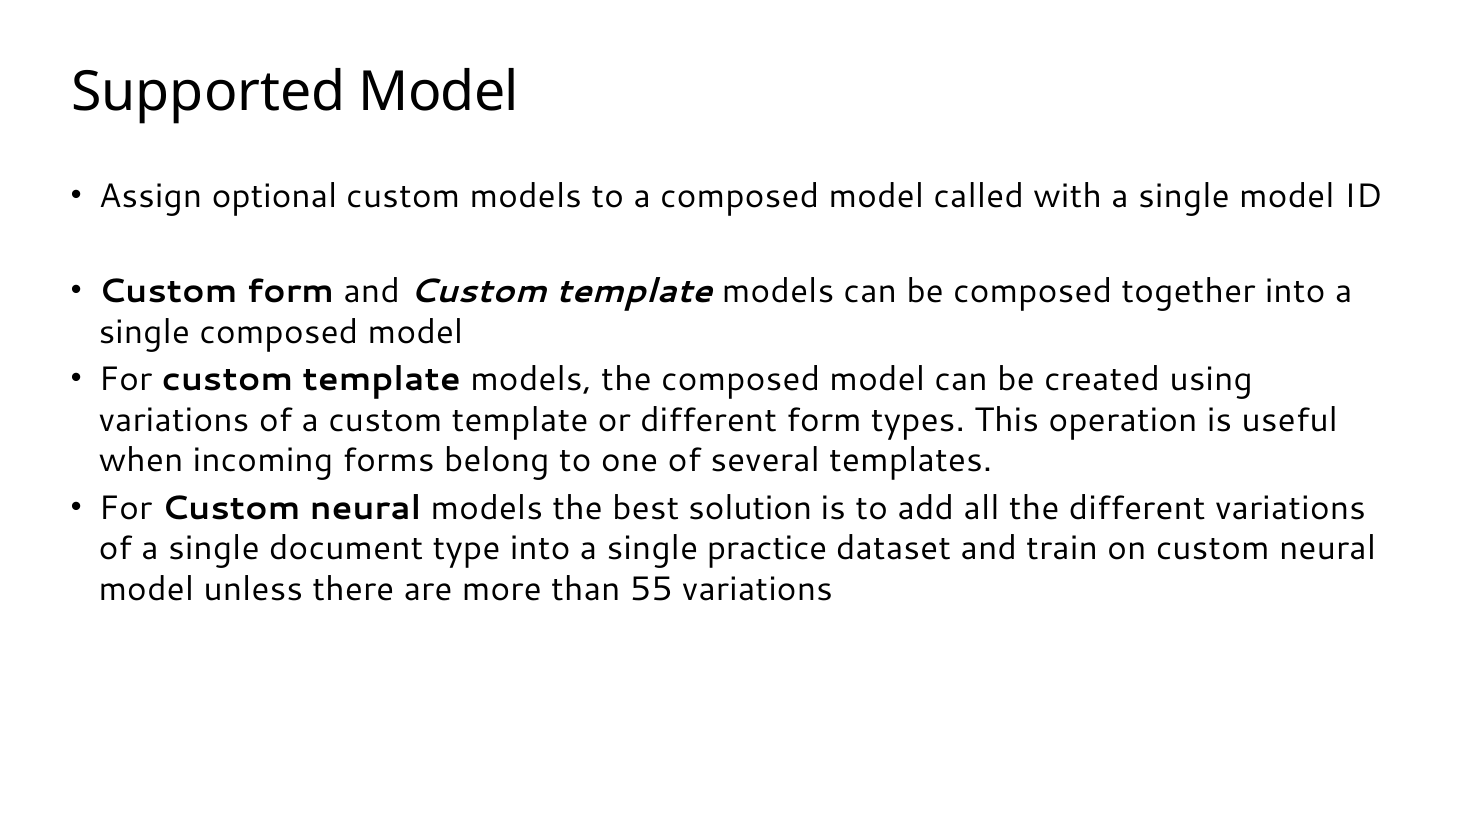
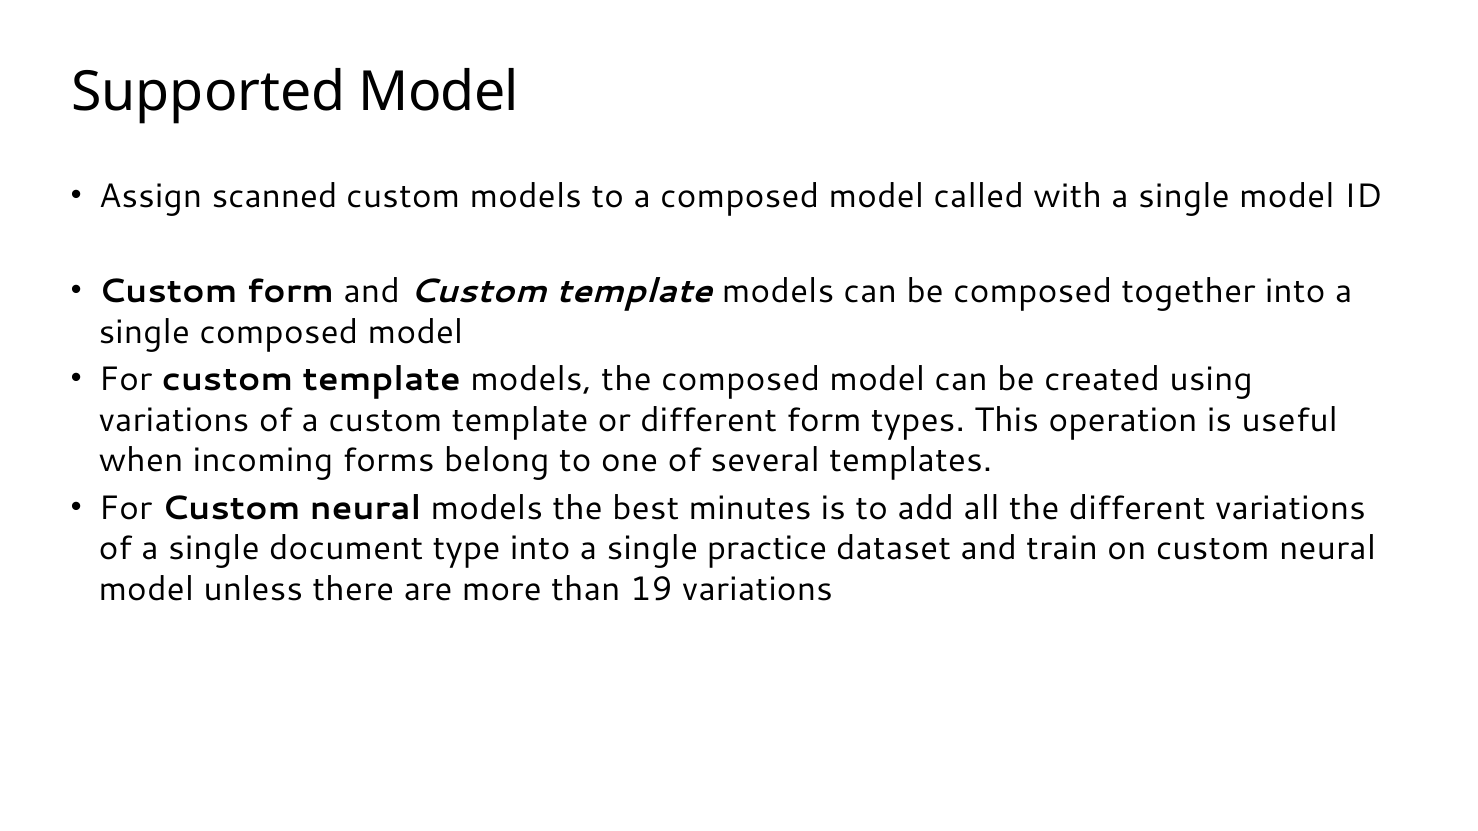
optional: optional -> scanned (275, 197)
solution: solution -> minutes (750, 508)
55: 55 -> 19 (651, 589)
